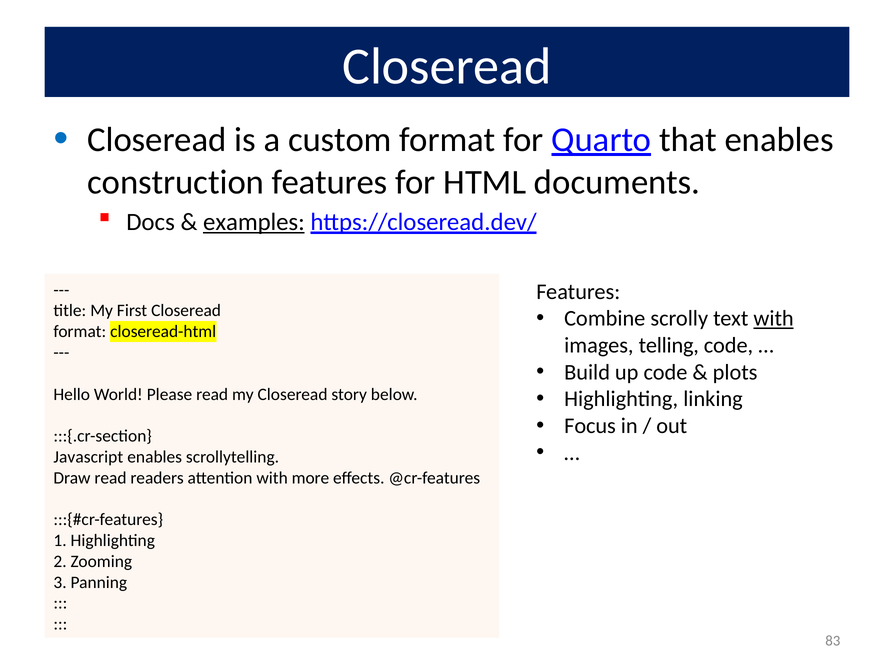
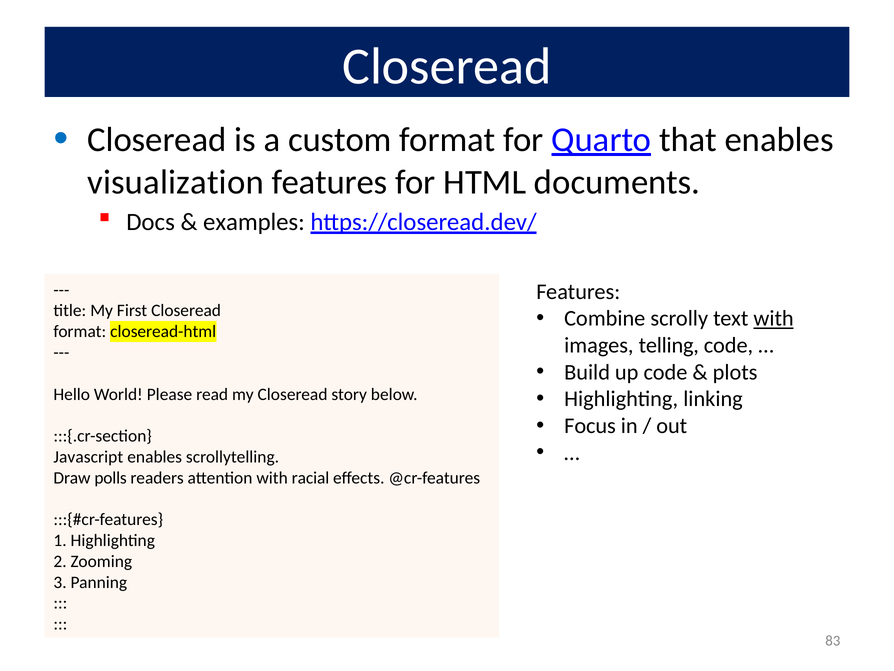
construction: construction -> visualization (175, 182)
examples underline: present -> none (254, 222)
Draw read: read -> polls (111, 477)
more: more -> racial (310, 477)
